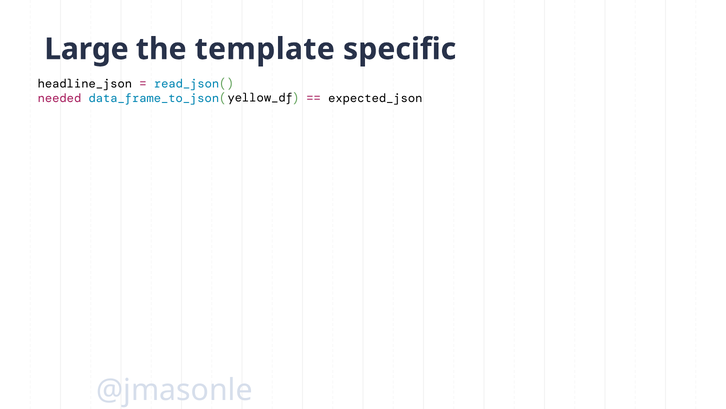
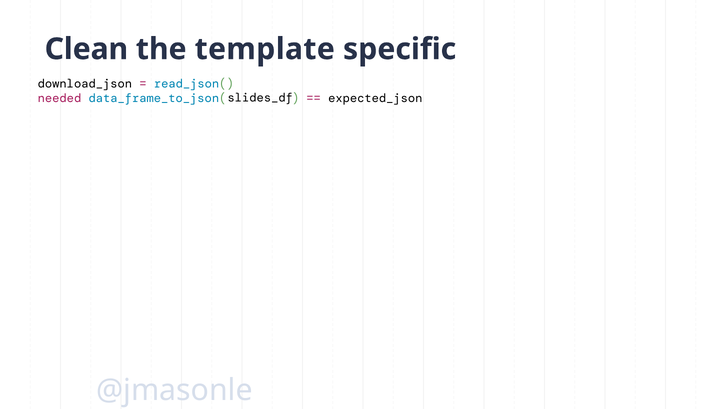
Large: Large -> Clean (86, 49)
headline_json: headline_json -> download_json (85, 83)
yellow_df: yellow_df -> slides_df (260, 98)
